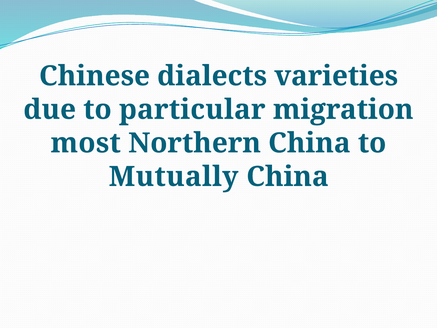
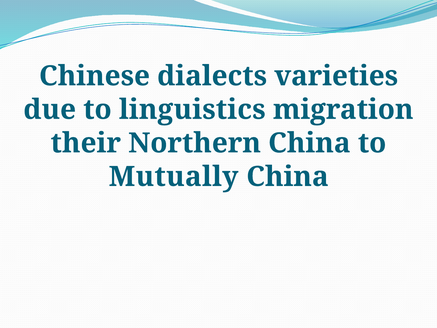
particular: particular -> linguistics (192, 110)
most: most -> their (86, 143)
